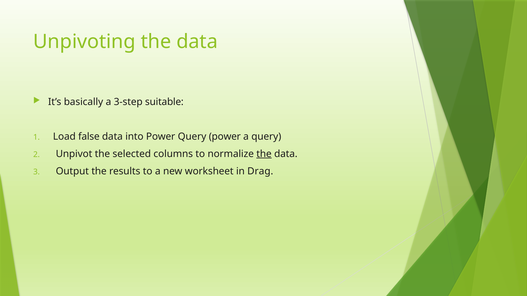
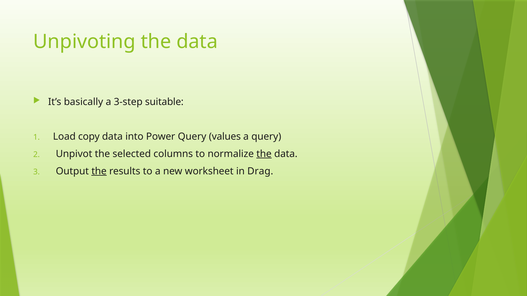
false: false -> copy (89, 137)
Query power: power -> values (225, 137)
the underline: none -> present (99, 171)
